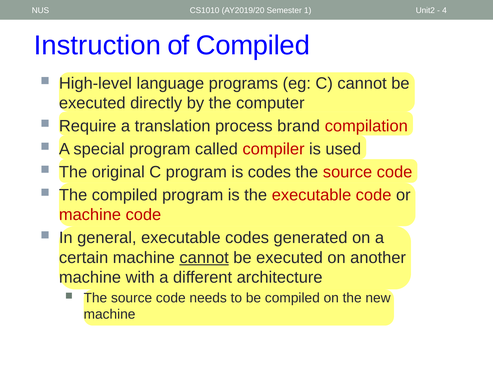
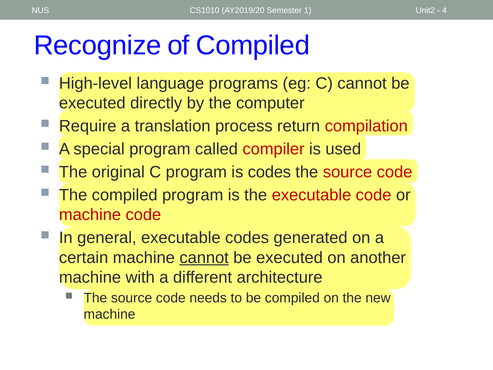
Instruction: Instruction -> Recognize (98, 45)
brand: brand -> return (299, 126)
